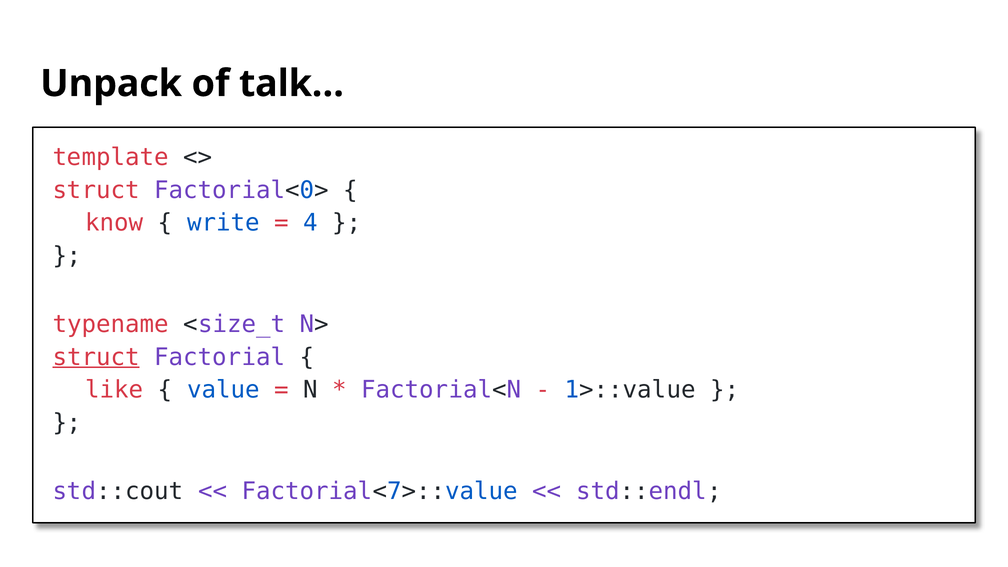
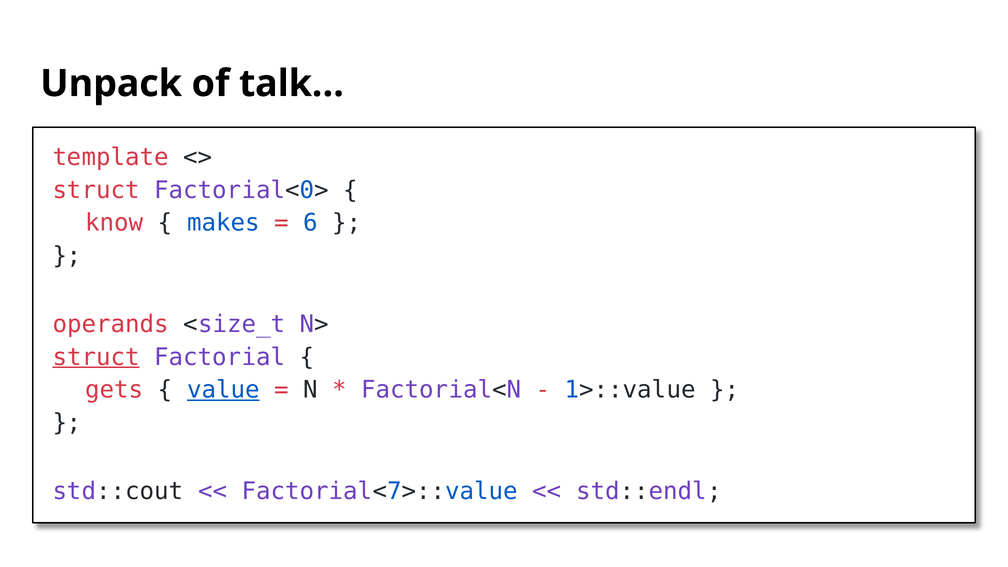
write: write -> makes (223, 223)
4: 4 -> 6 (310, 223)
typename: typename -> operands (111, 324)
like: like -> gets (114, 390)
value underline: none -> present (223, 390)
